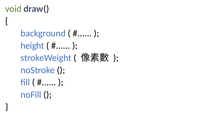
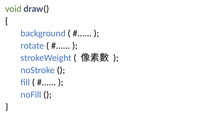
height: height -> rotate (32, 46)
